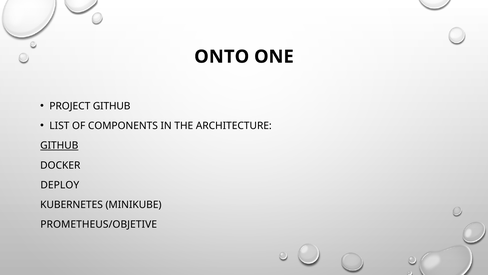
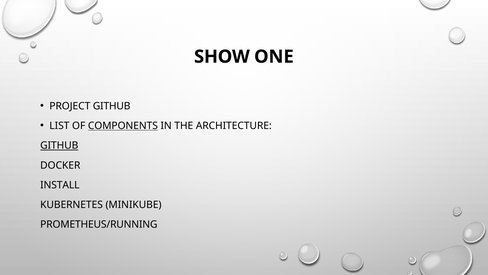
ONTO: ONTO -> SHOW (222, 57)
COMPONENTS underline: none -> present (123, 126)
DEPLOY: DEPLOY -> INSTALL (60, 185)
PROMETHEUS/OBJETIVE: PROMETHEUS/OBJETIVE -> PROMETHEUS/RUNNING (99, 224)
